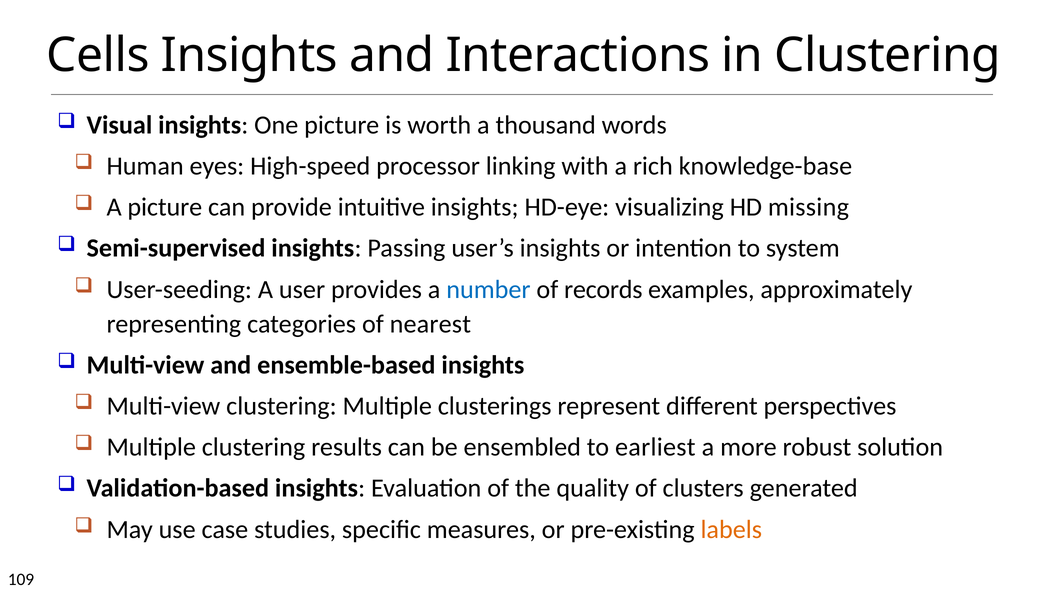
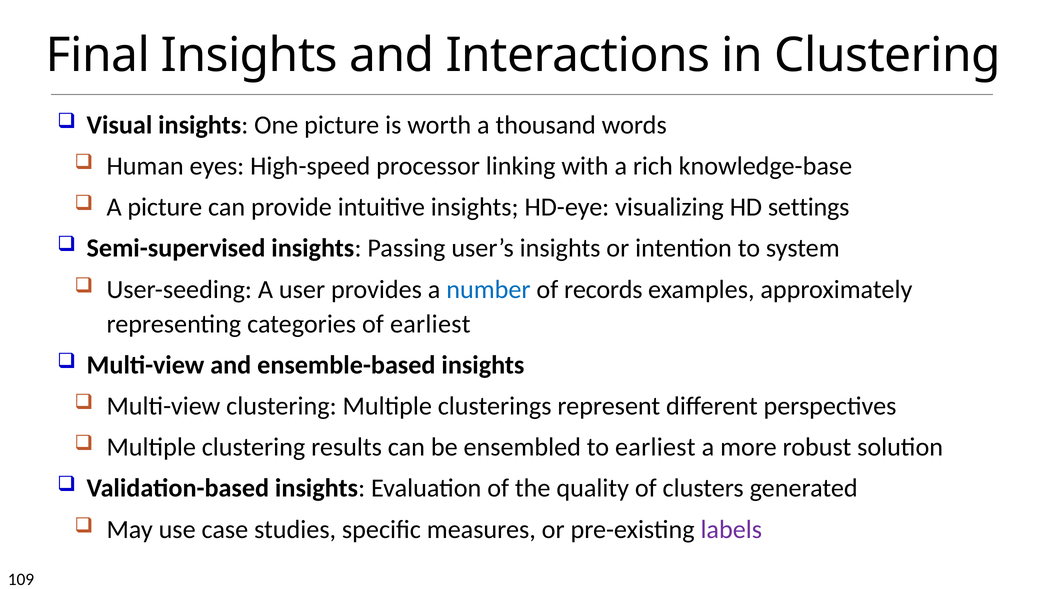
Cells: Cells -> Final (98, 55)
missing: missing -> settings (809, 207)
of nearest: nearest -> earliest (430, 324)
labels colour: orange -> purple (731, 529)
